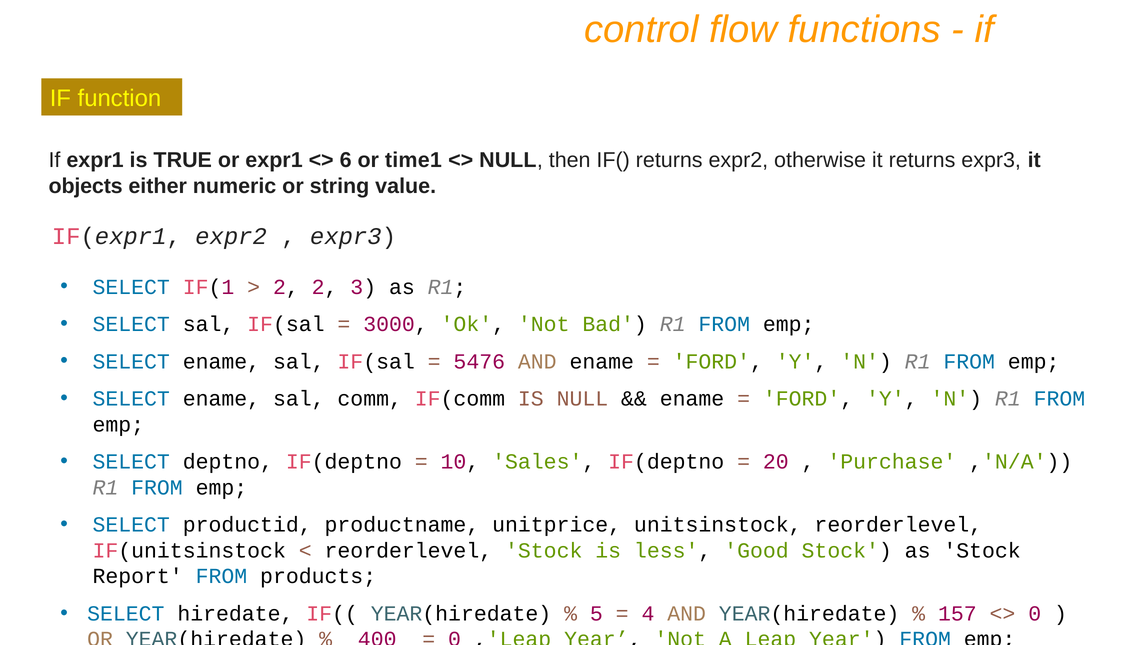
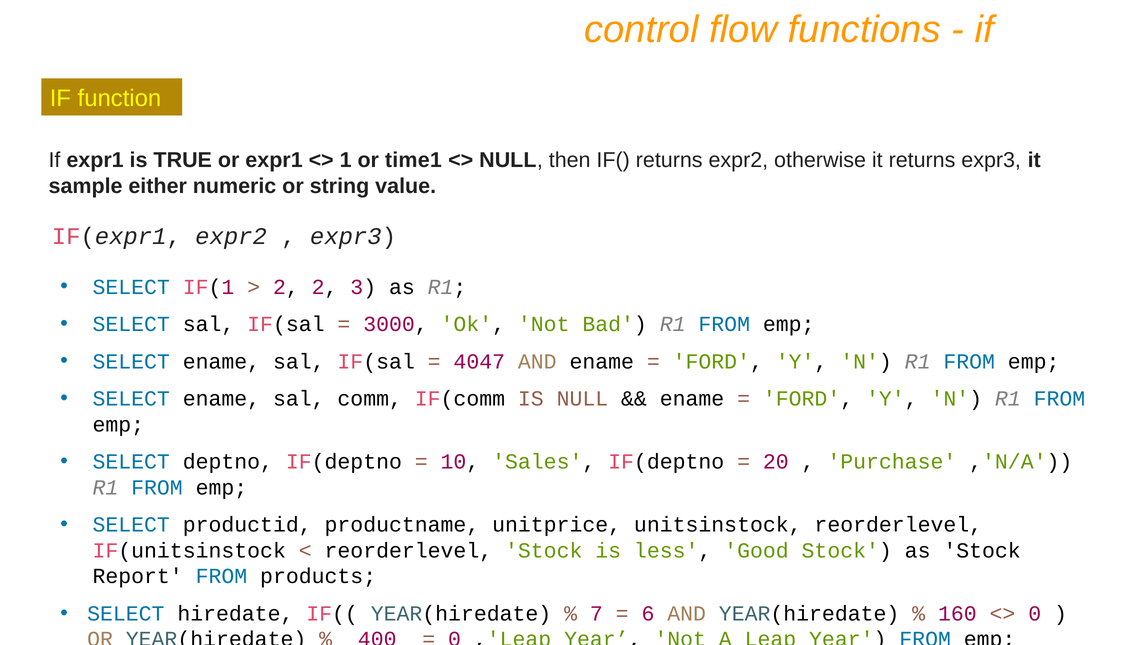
6: 6 -> 1 (346, 160)
objects: objects -> sample (86, 186)
5476: 5476 -> 4047 (479, 361)
5: 5 -> 7 (596, 613)
4: 4 -> 6 (648, 613)
157: 157 -> 160 (957, 613)
